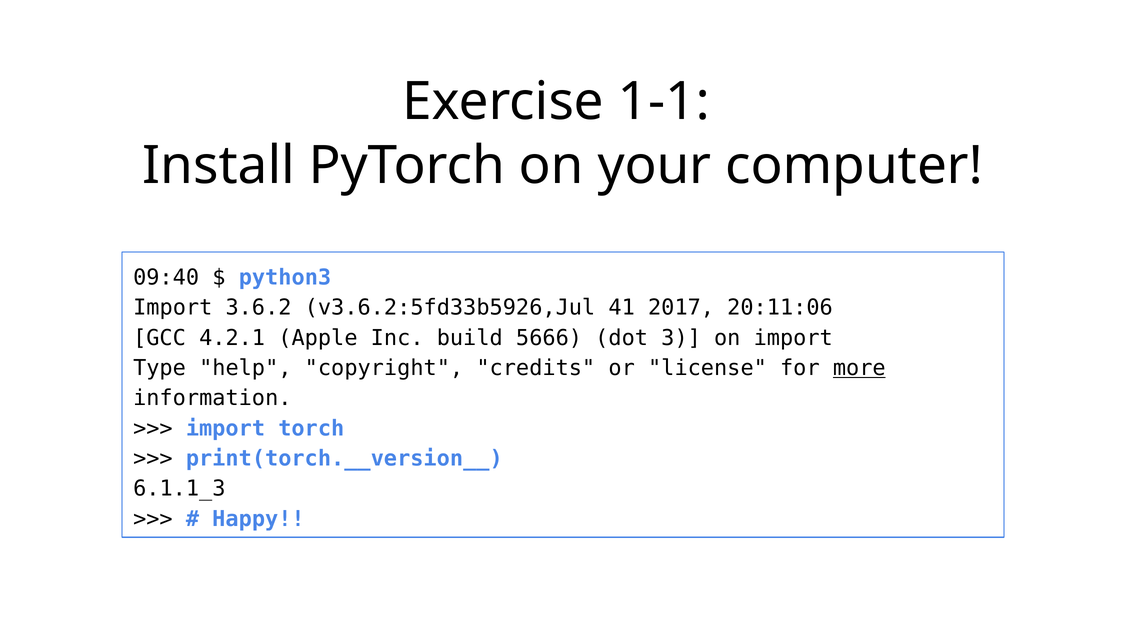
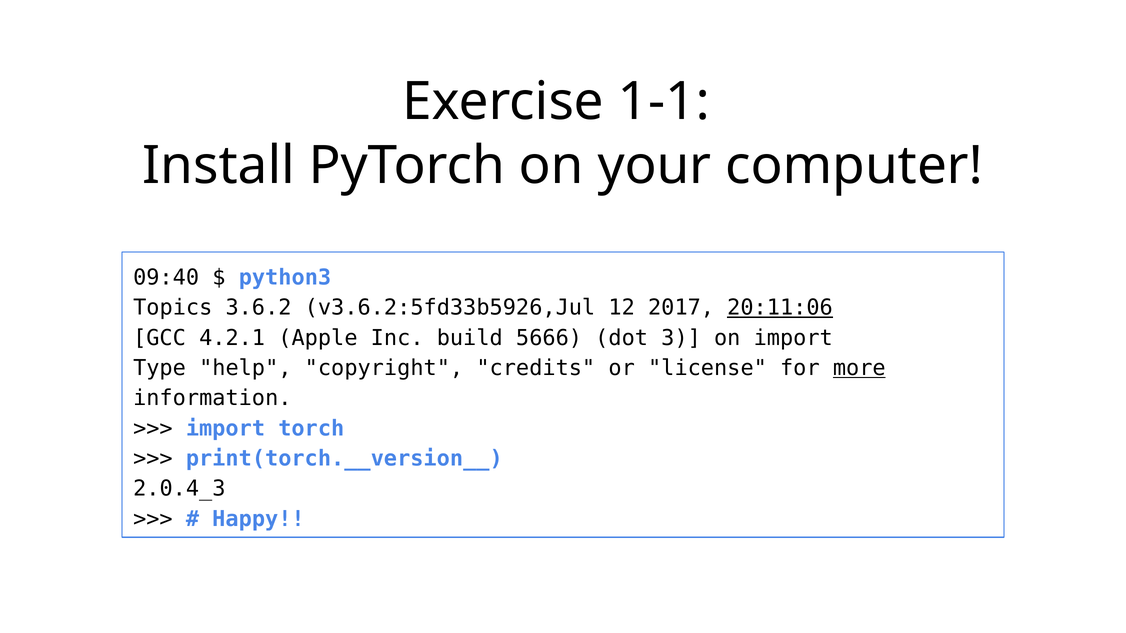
Import: Import -> Topics (173, 308)
41: 41 -> 12 (622, 308)
20:11:06 underline: none -> present (780, 308)
6.1.1_3: 6.1.1_3 -> 2.0.4_3 (179, 489)
